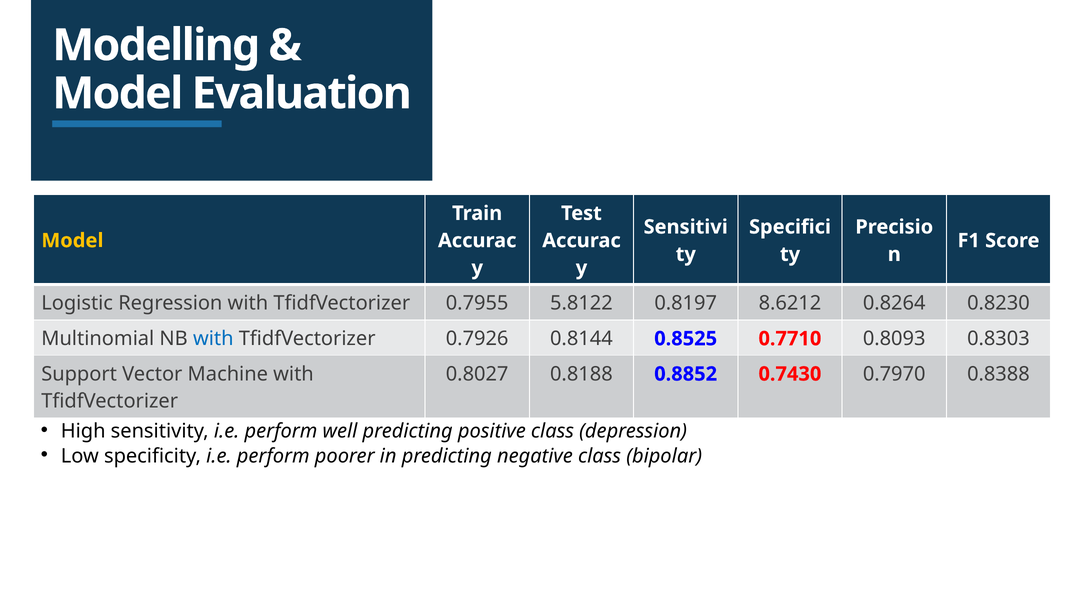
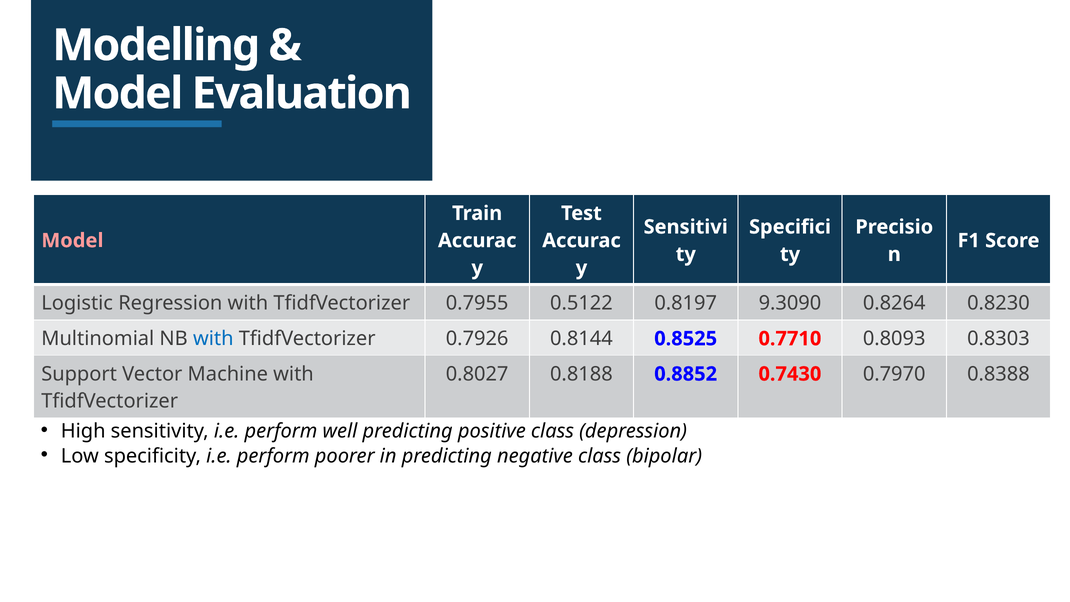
Model colour: yellow -> pink (72, 241)
5.8122: 5.8122 -> 0.5122 (581, 303)
8.6212: 8.6212 -> 9.3090 (790, 303)
